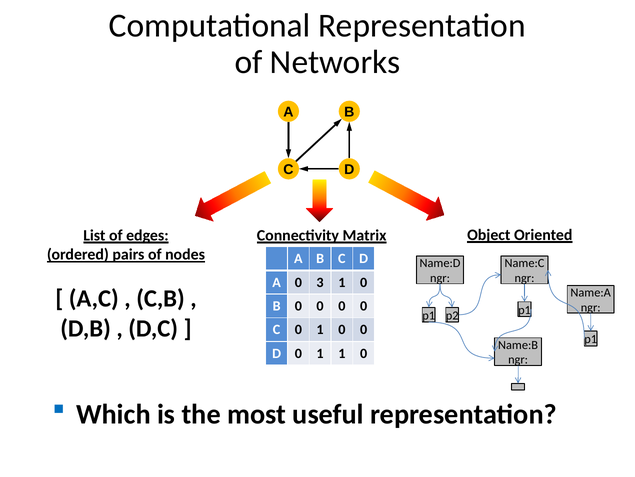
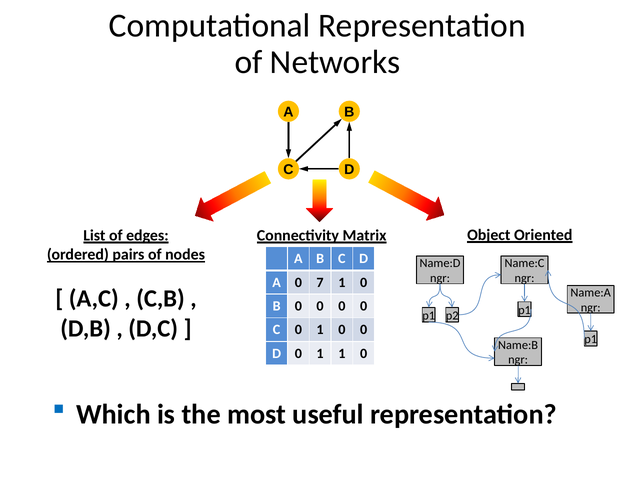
3: 3 -> 7 (320, 282)
